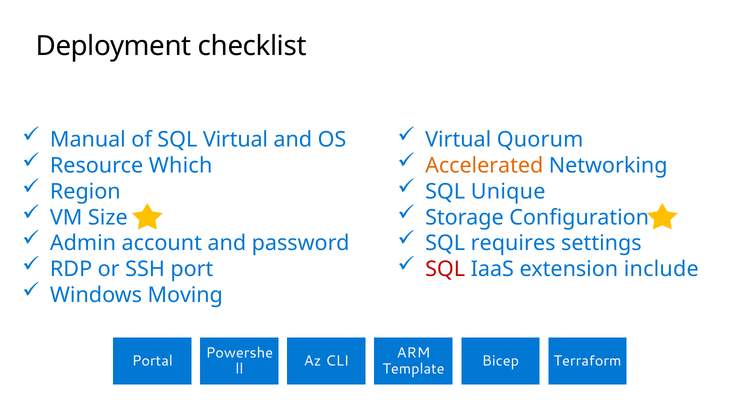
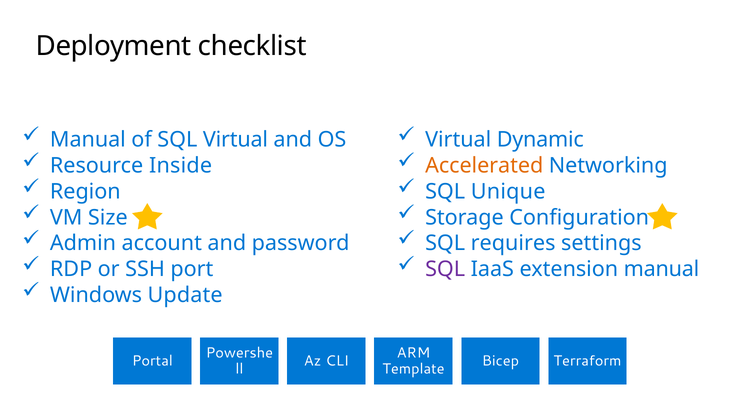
Quorum: Quorum -> Dynamic (540, 140)
Which: Which -> Inside (181, 166)
SQL colour: red -> purple (445, 269)
extension include: include -> manual (661, 269)
Moving: Moving -> Update (185, 295)
